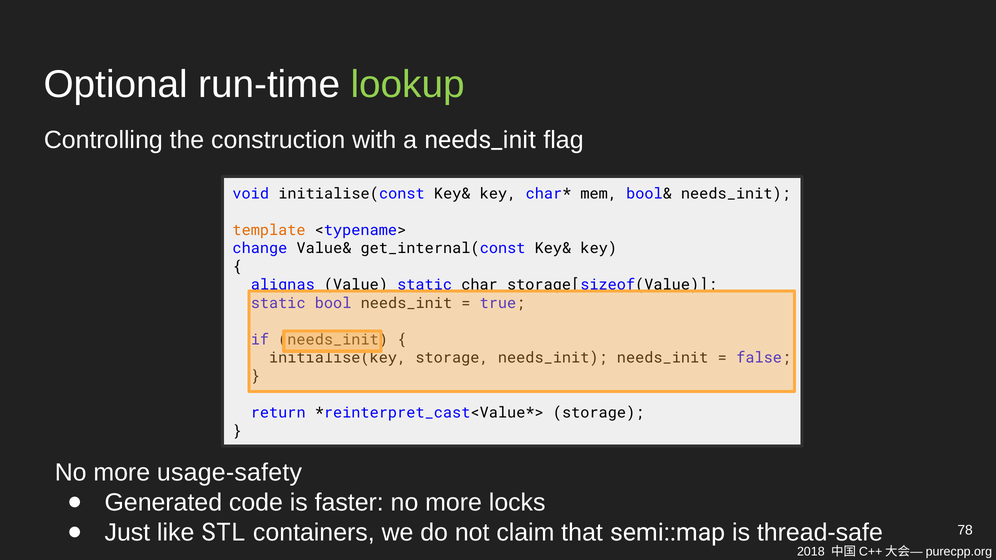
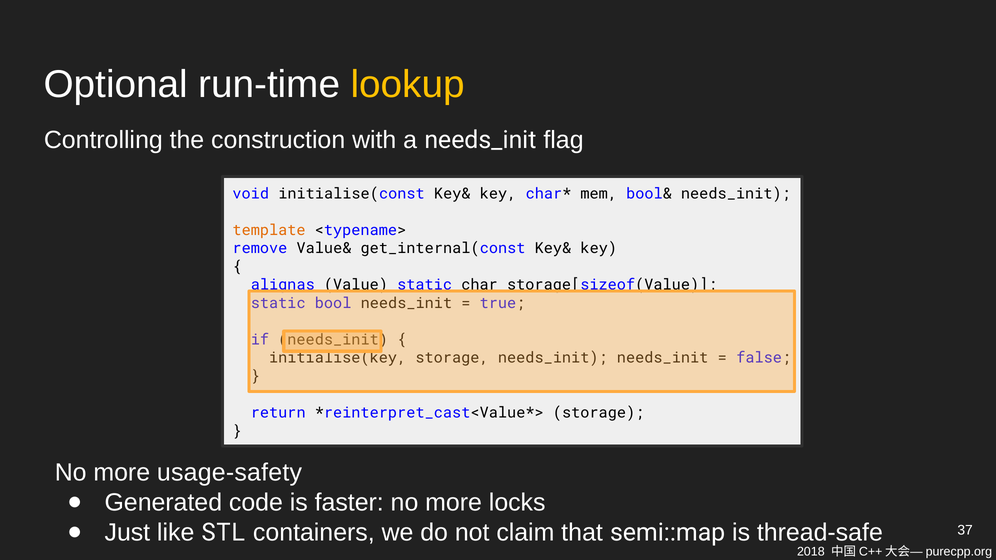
lookup colour: light green -> yellow (408, 84)
change: change -> remove (260, 248)
78: 78 -> 37 (965, 530)
